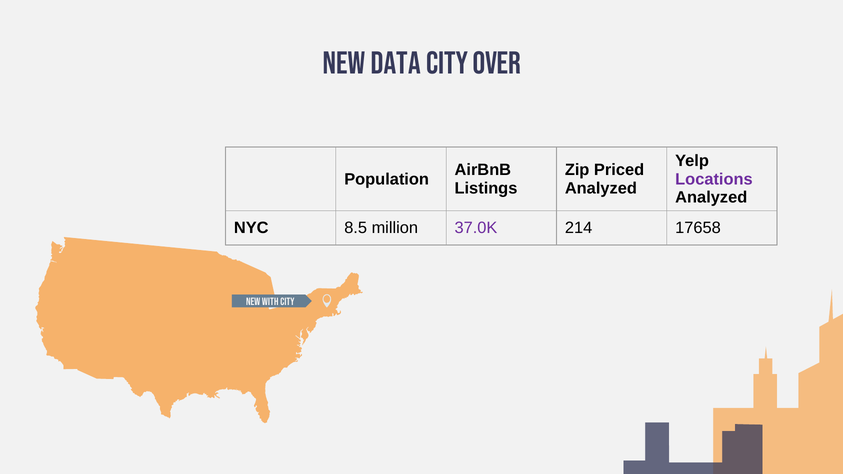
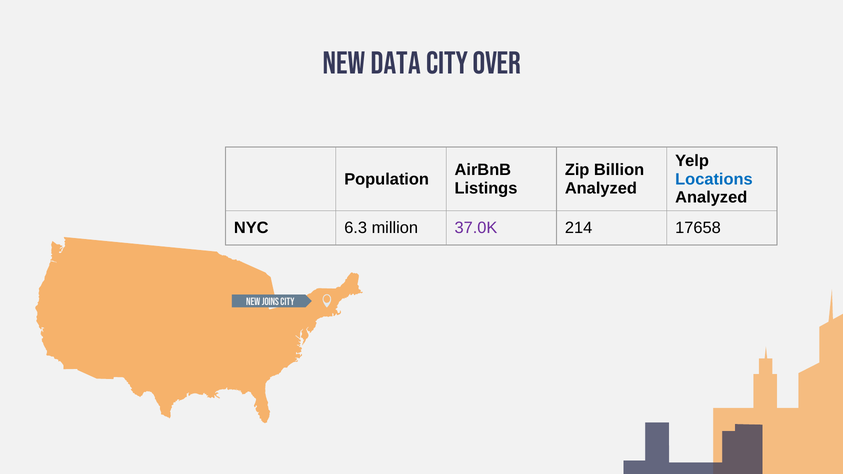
Priced: Priced -> Billion (619, 170)
Locations colour: purple -> blue (714, 179)
8.5: 8.5 -> 6.3 (356, 228)
With: With -> Joins (270, 302)
